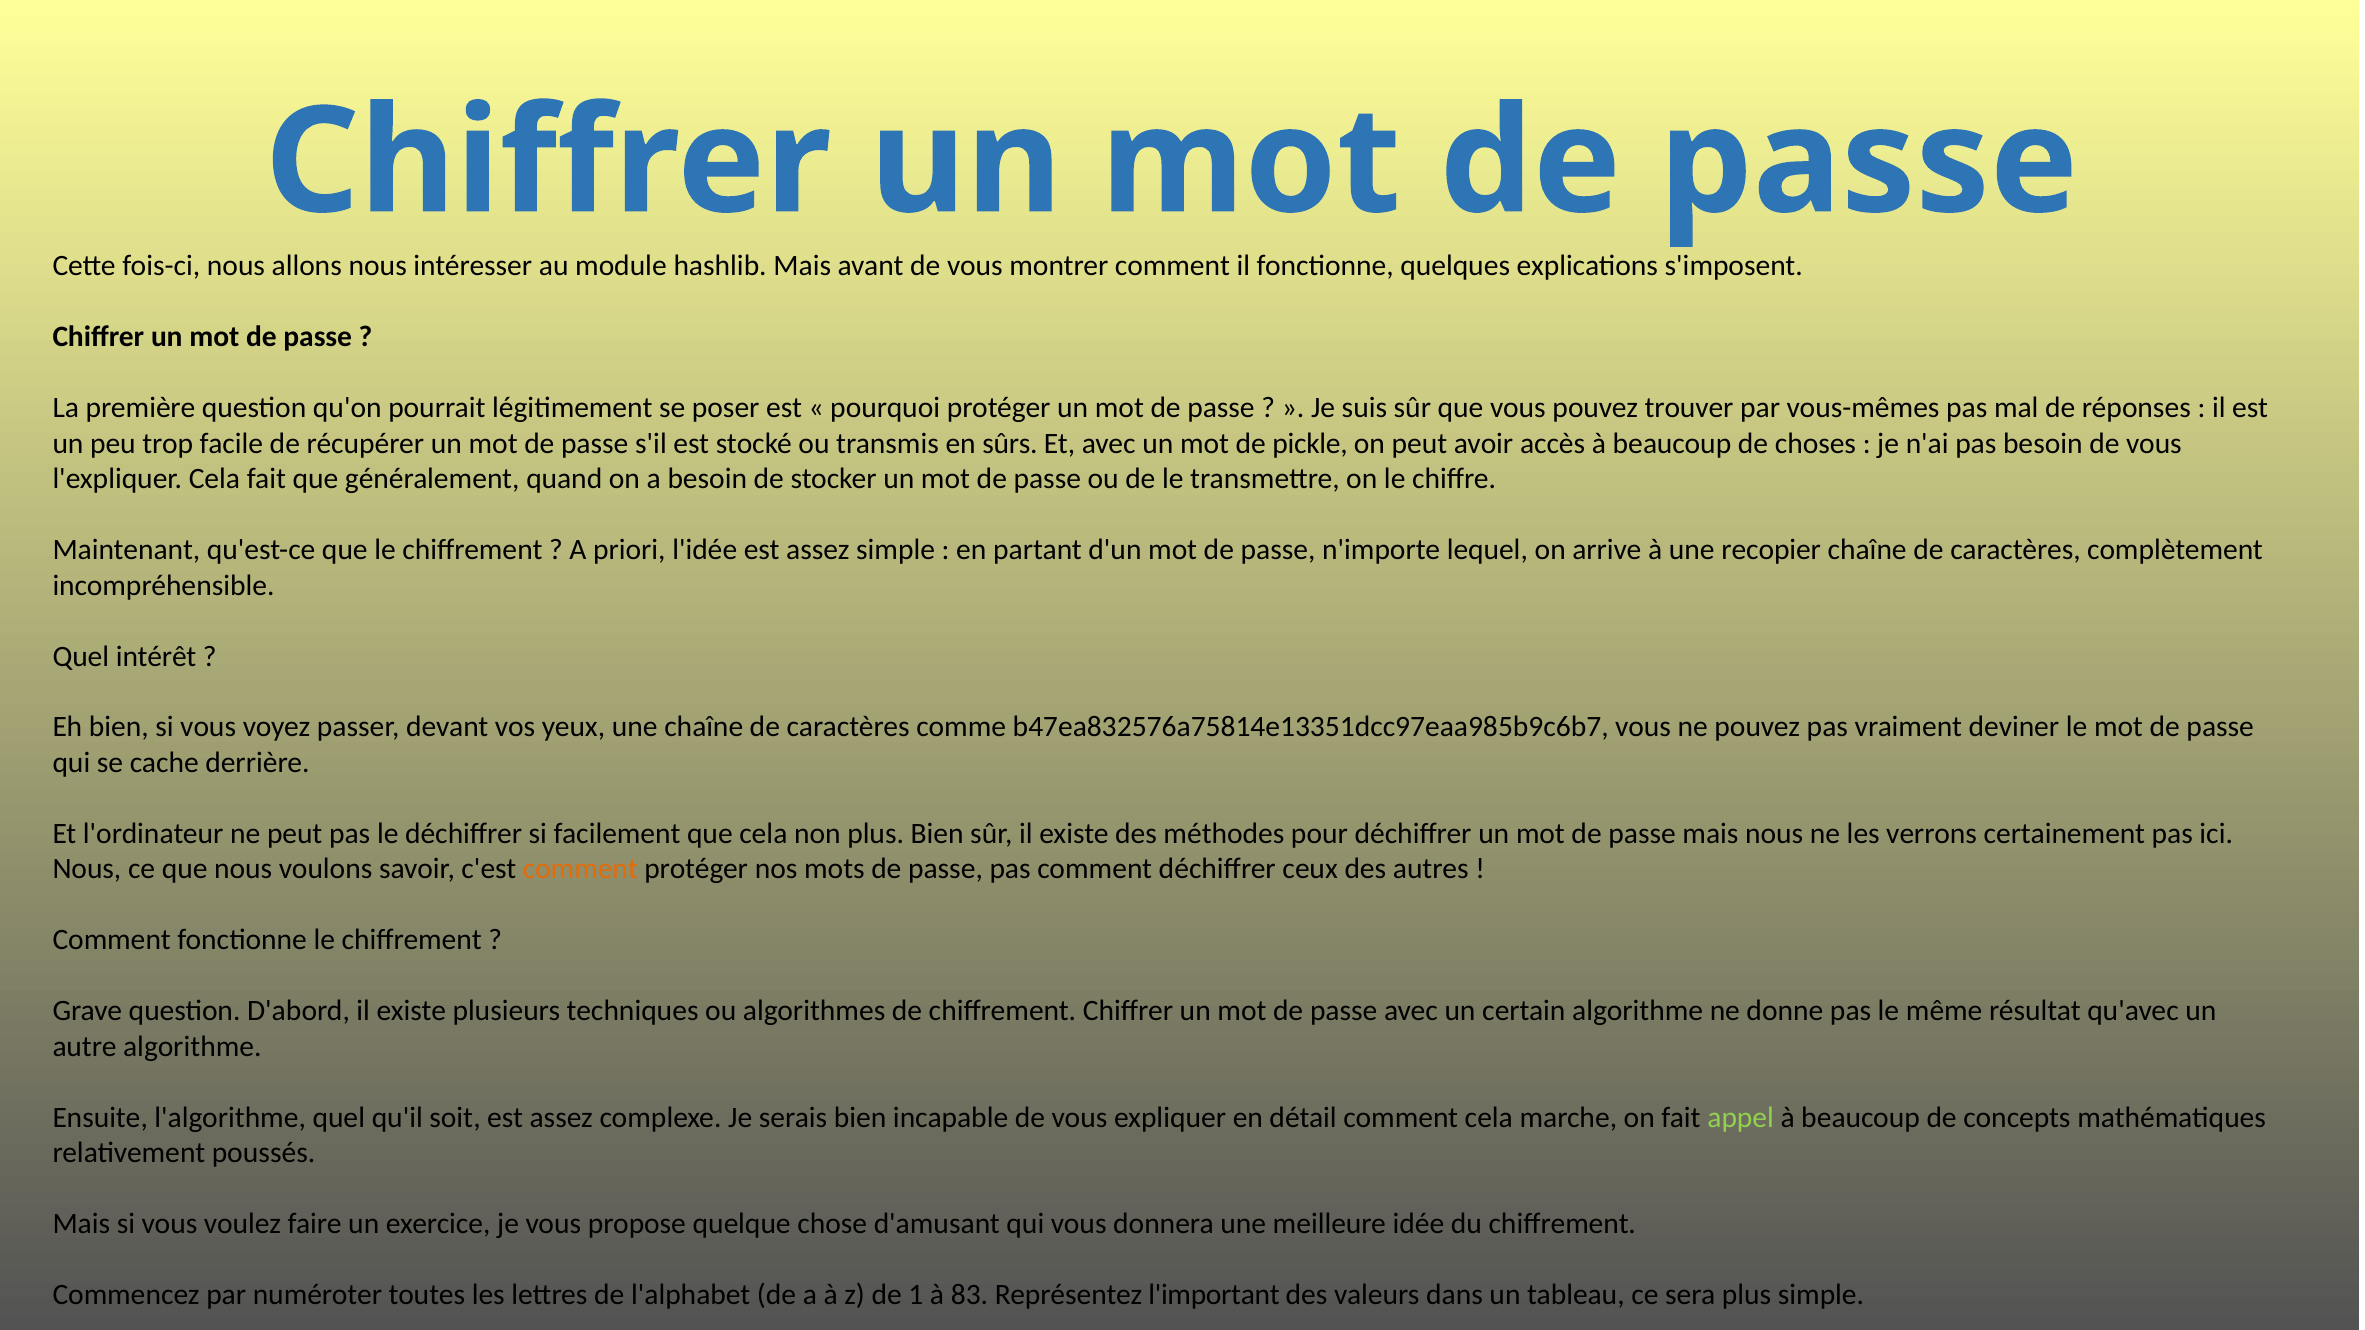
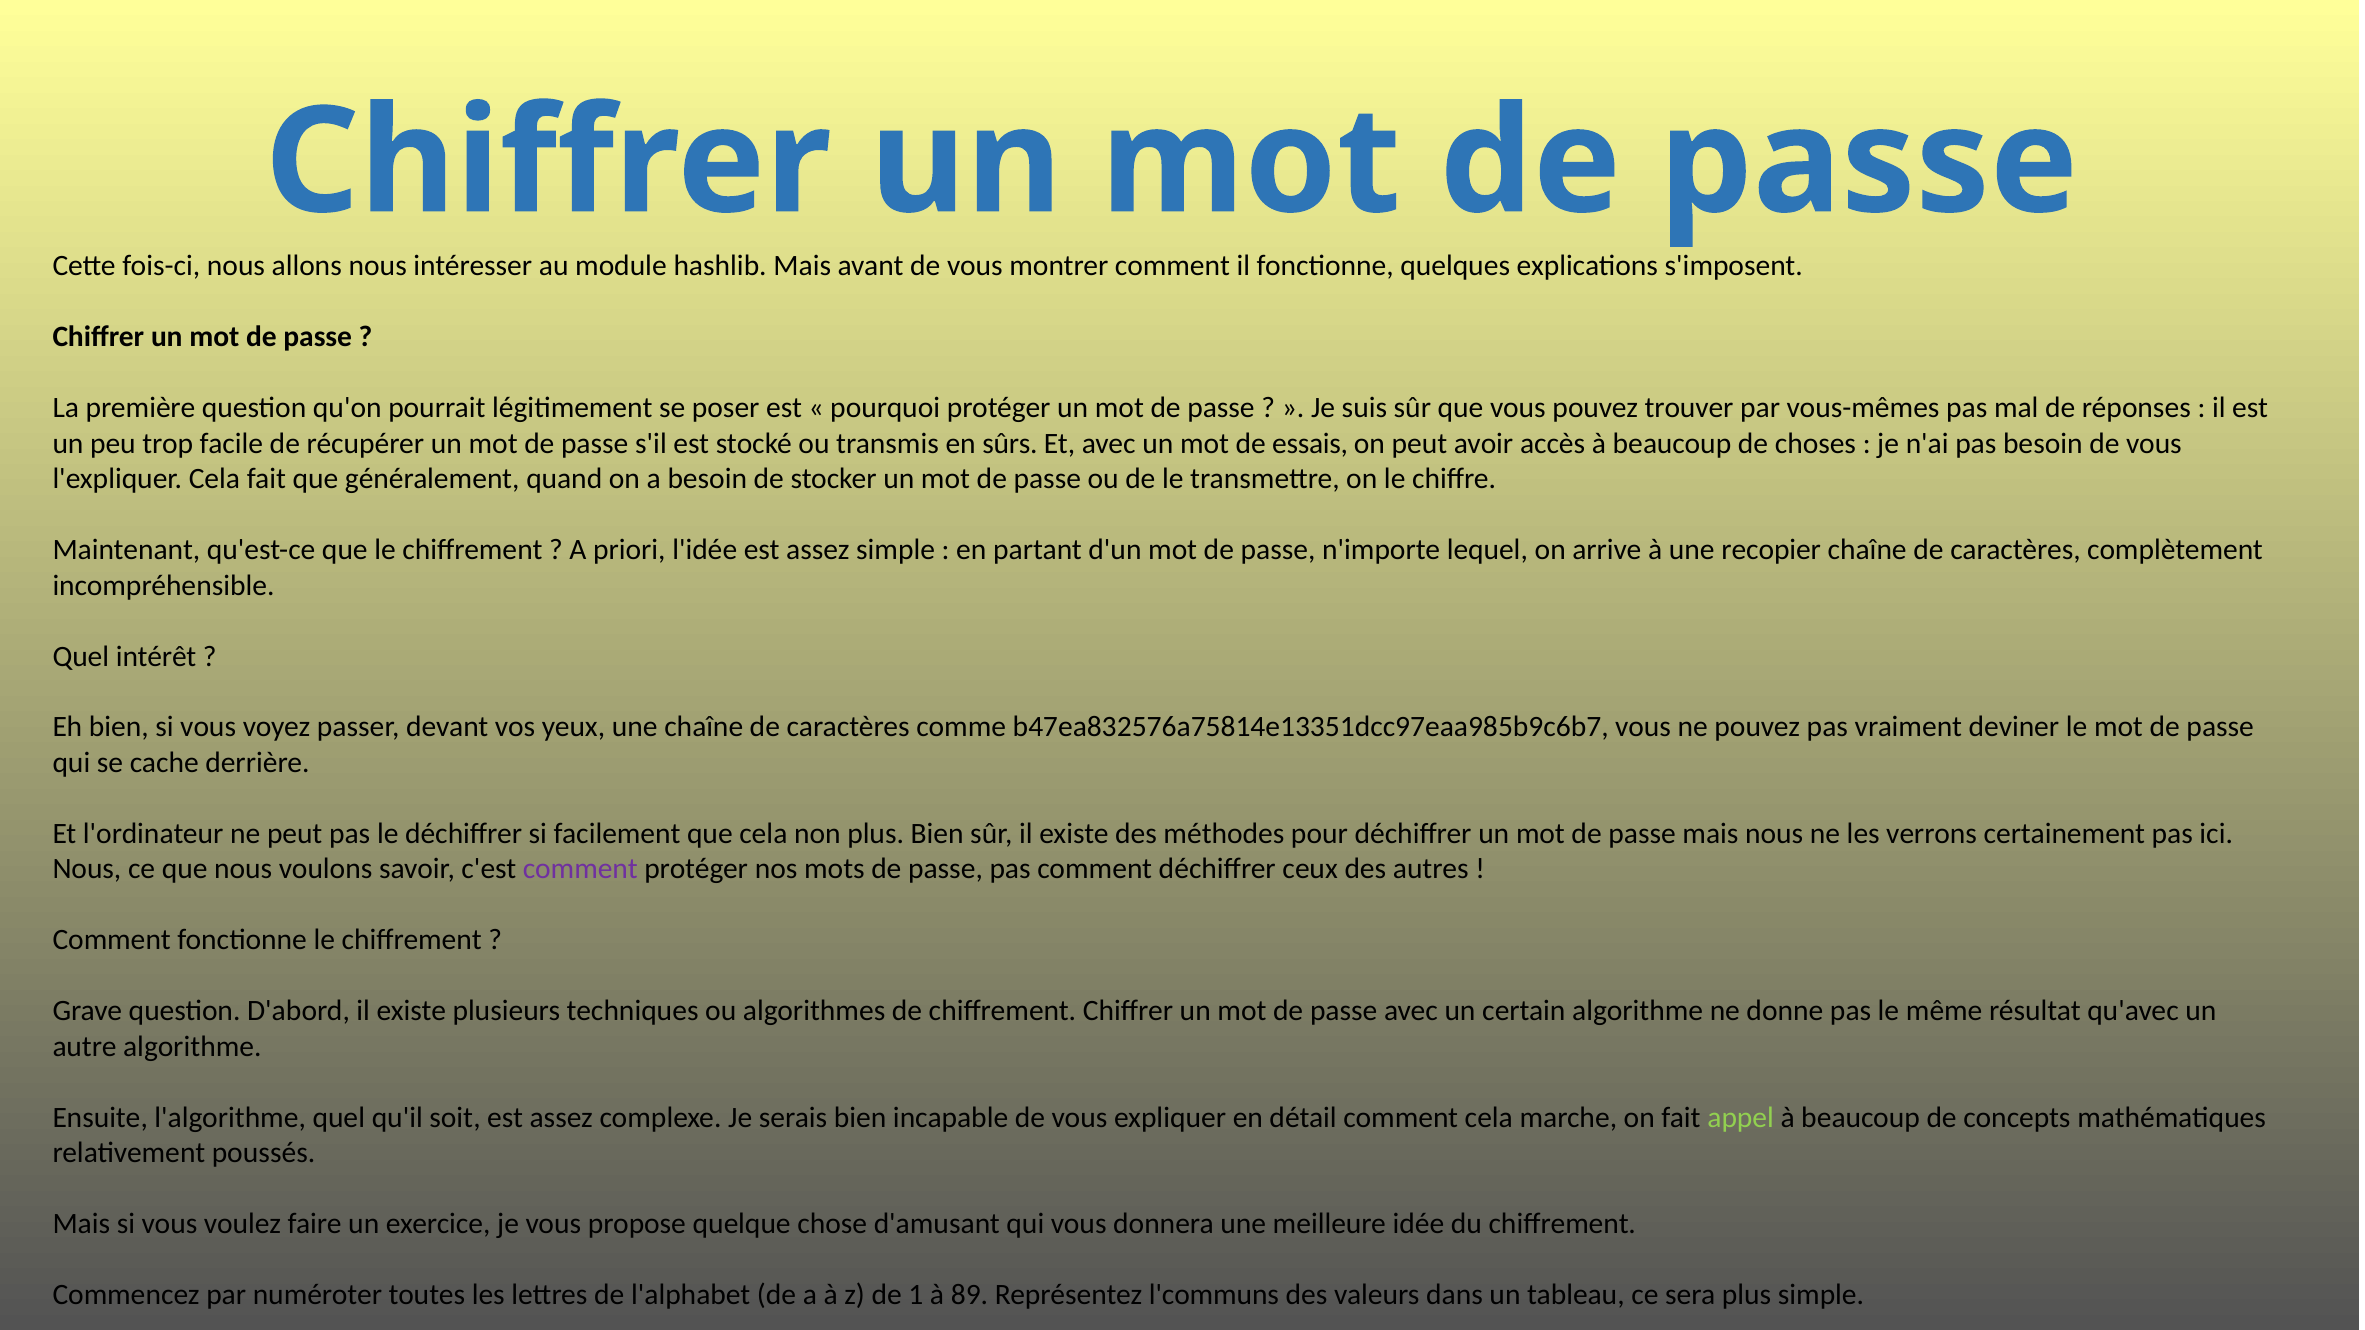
pickle: pickle -> essais (1310, 444)
comment colour: orange -> purple (580, 869)
83: 83 -> 89 (970, 1295)
l'important: l'important -> l'communs (1214, 1295)
